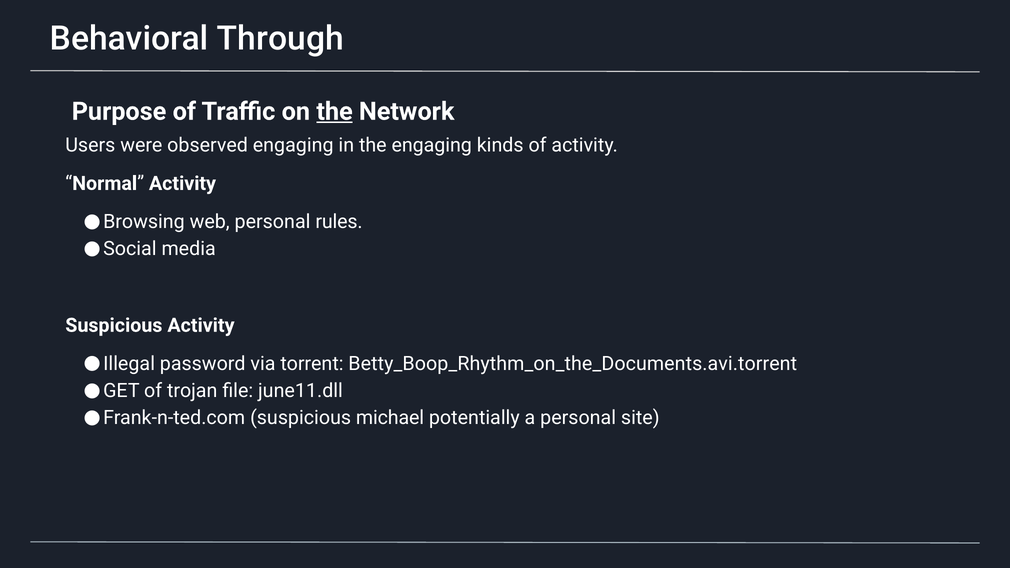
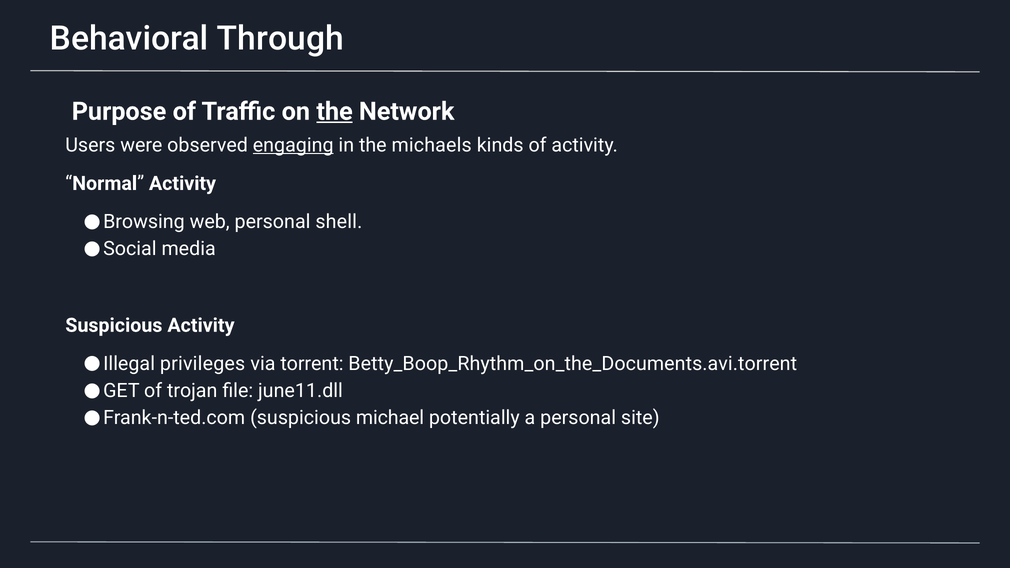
engaging underline: none -> present (293, 145)
the engaging: engaging -> michaels (432, 145)
rules: rules -> shell (339, 222)
password: password -> privileges (203, 364)
